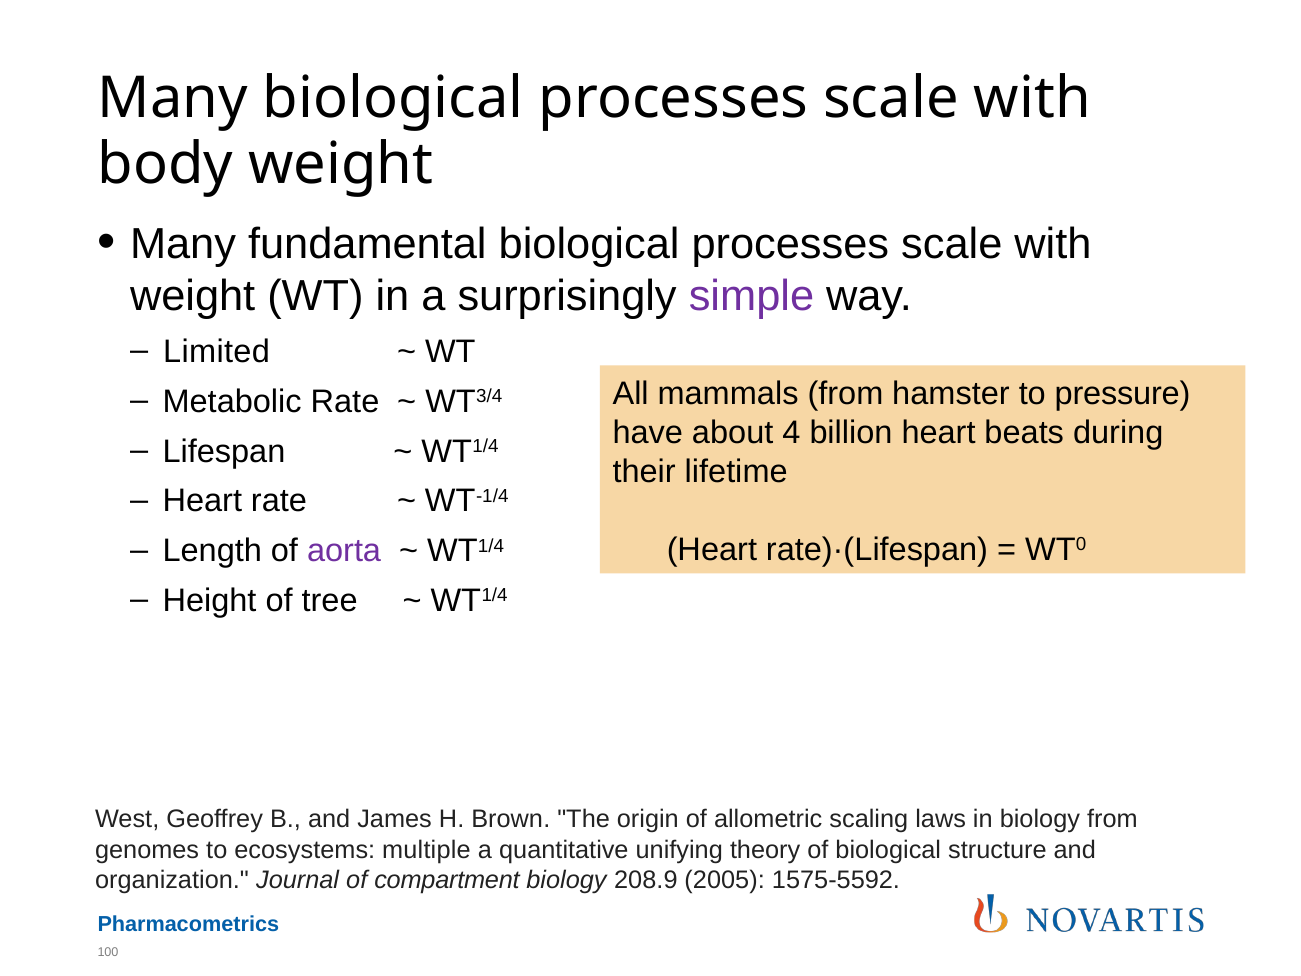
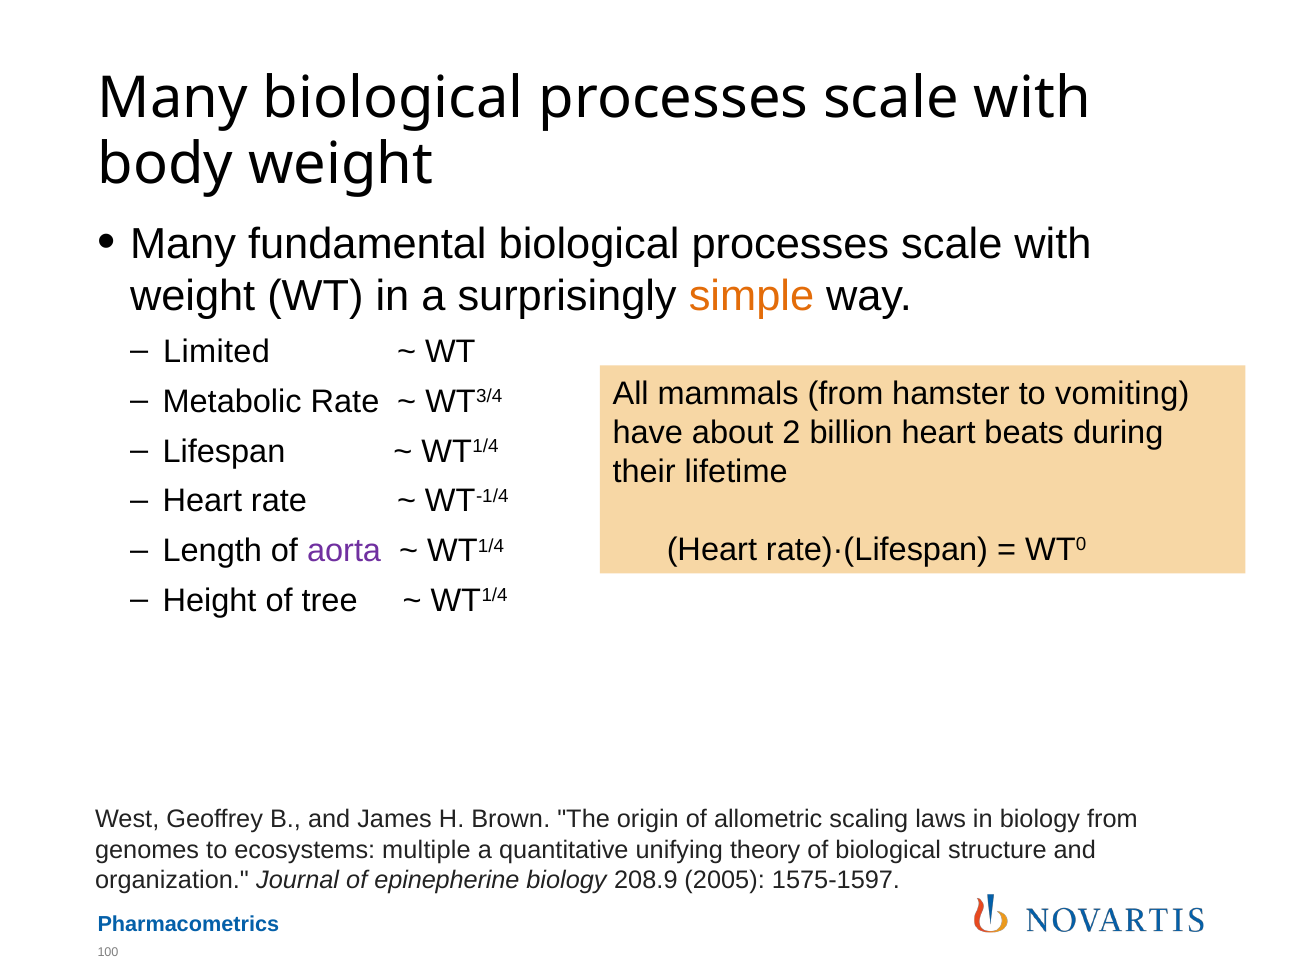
simple colour: purple -> orange (751, 296)
pressure: pressure -> vomiting (1122, 393)
4: 4 -> 2 (791, 433)
compartment: compartment -> epinepherine (447, 880)
1575-5592: 1575-5592 -> 1575-1597 (836, 880)
